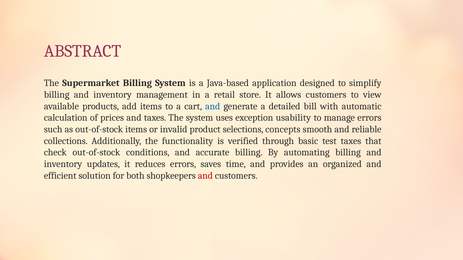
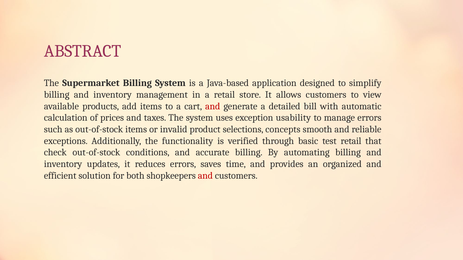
and colour: blue -> red (213, 106)
collections: collections -> exceptions (66, 141)
test taxes: taxes -> retail (351, 141)
